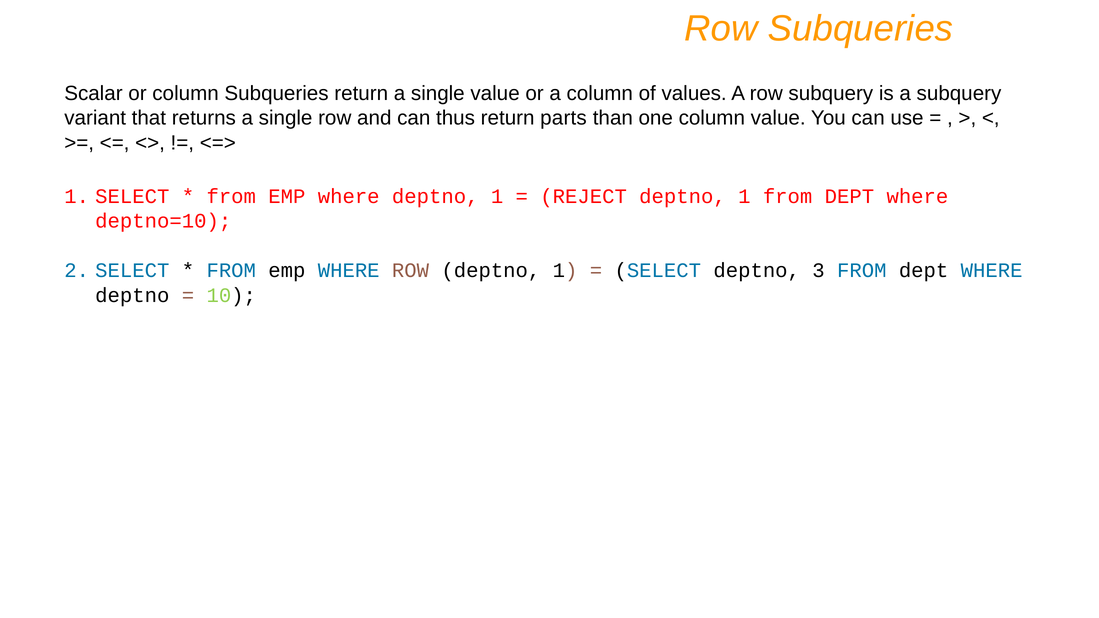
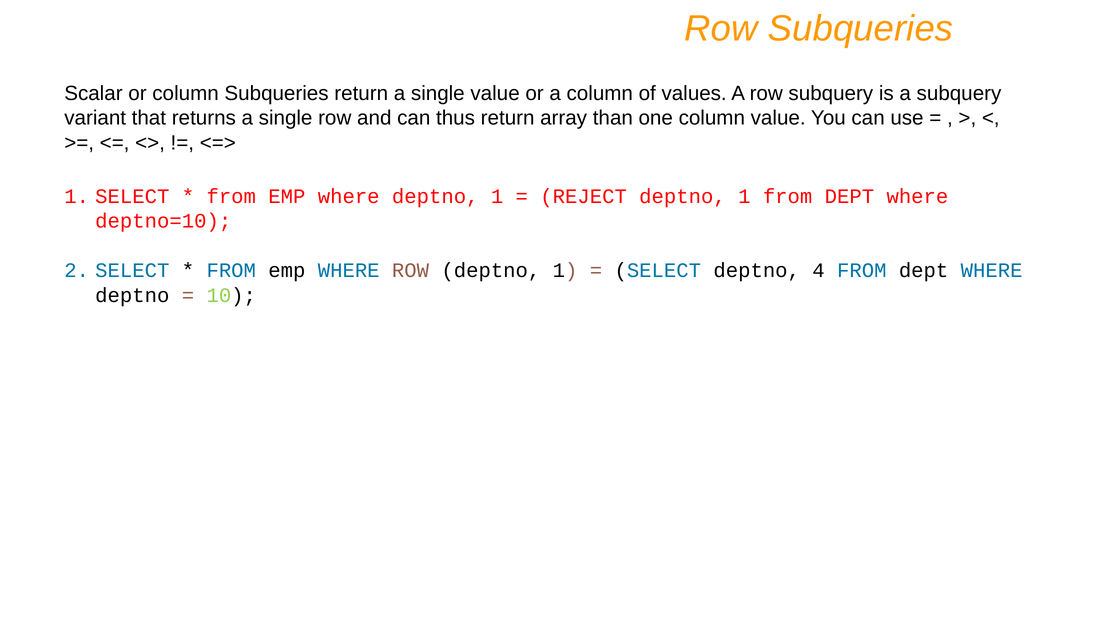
parts: parts -> array (564, 118)
3: 3 -> 4 (819, 271)
